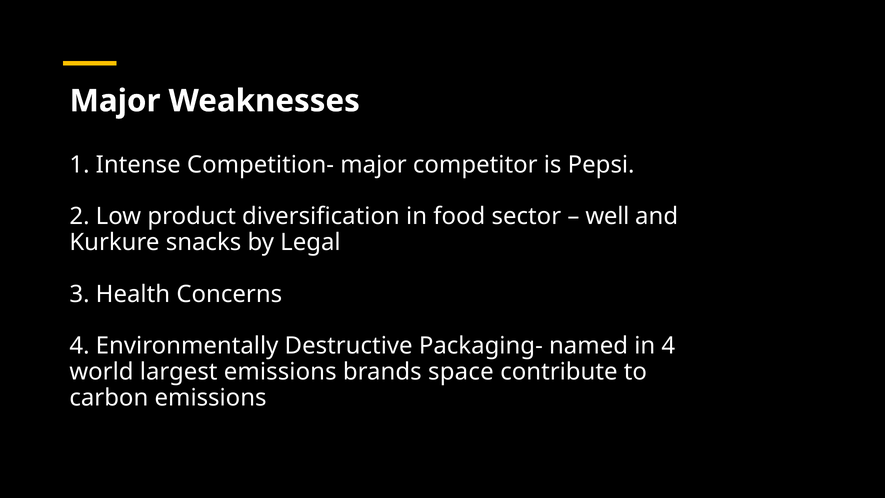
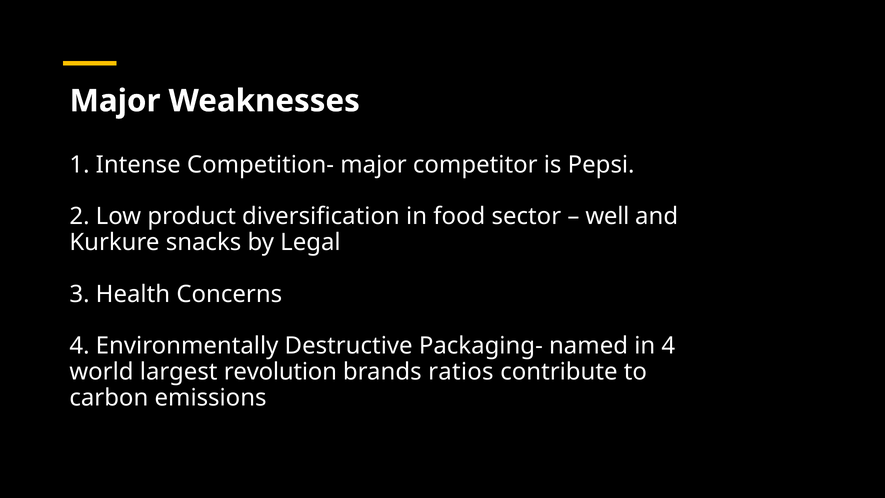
largest emissions: emissions -> revolution (280, 372)
space: space -> ratios (461, 372)
